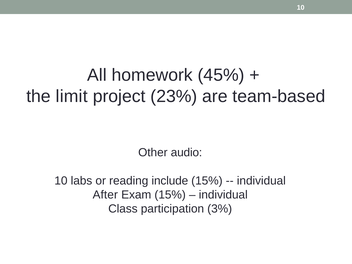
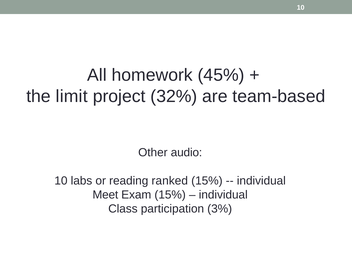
23%: 23% -> 32% (174, 96)
include: include -> ranked (170, 181)
After: After -> Meet (105, 195)
